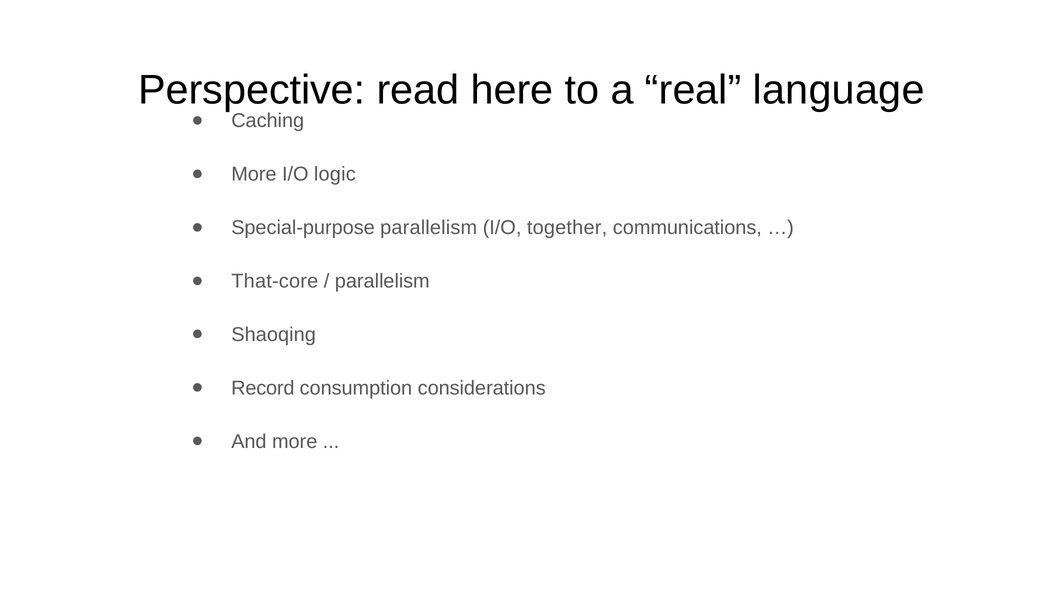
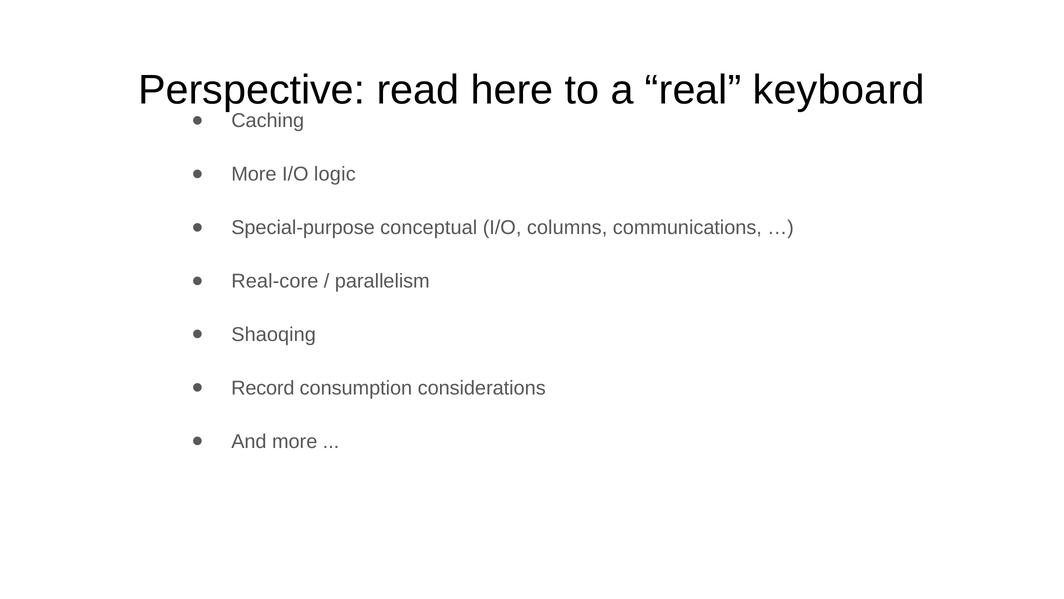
language: language -> keyboard (839, 90)
Special-purpose parallelism: parallelism -> conceptual (429, 228)
together: together -> columns (567, 228)
That-core: That-core -> Real-core (275, 281)
